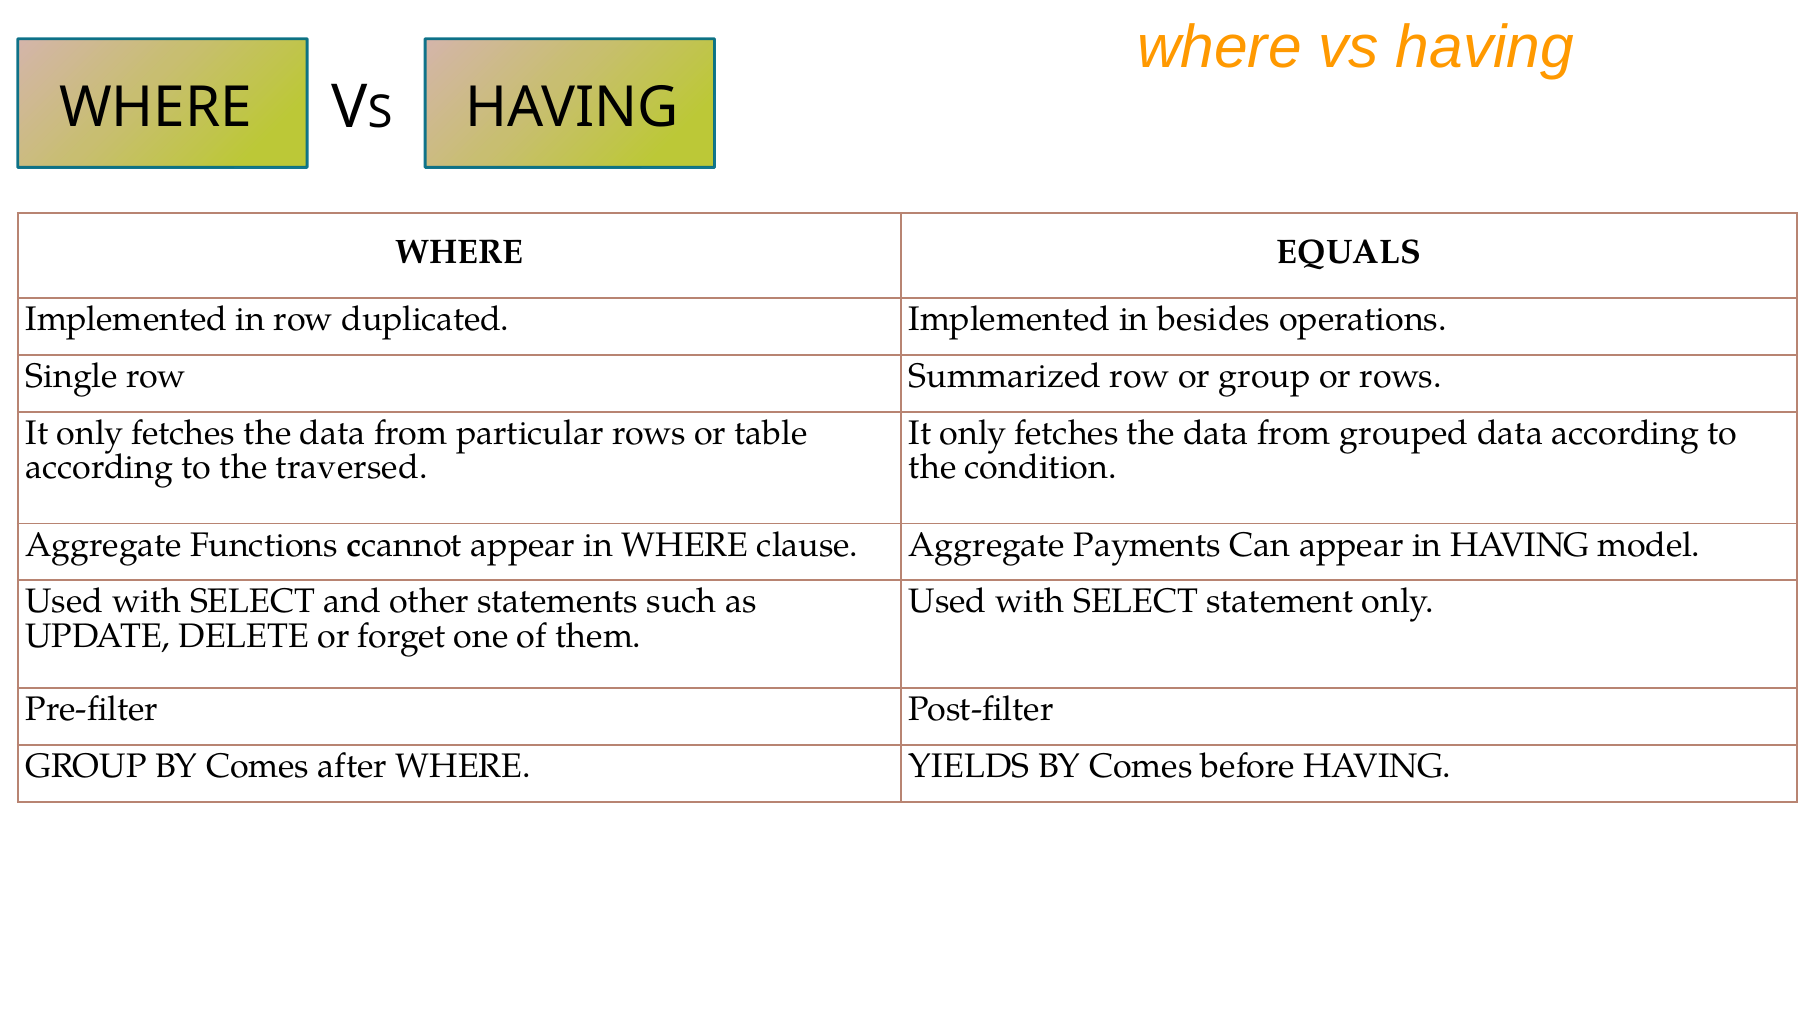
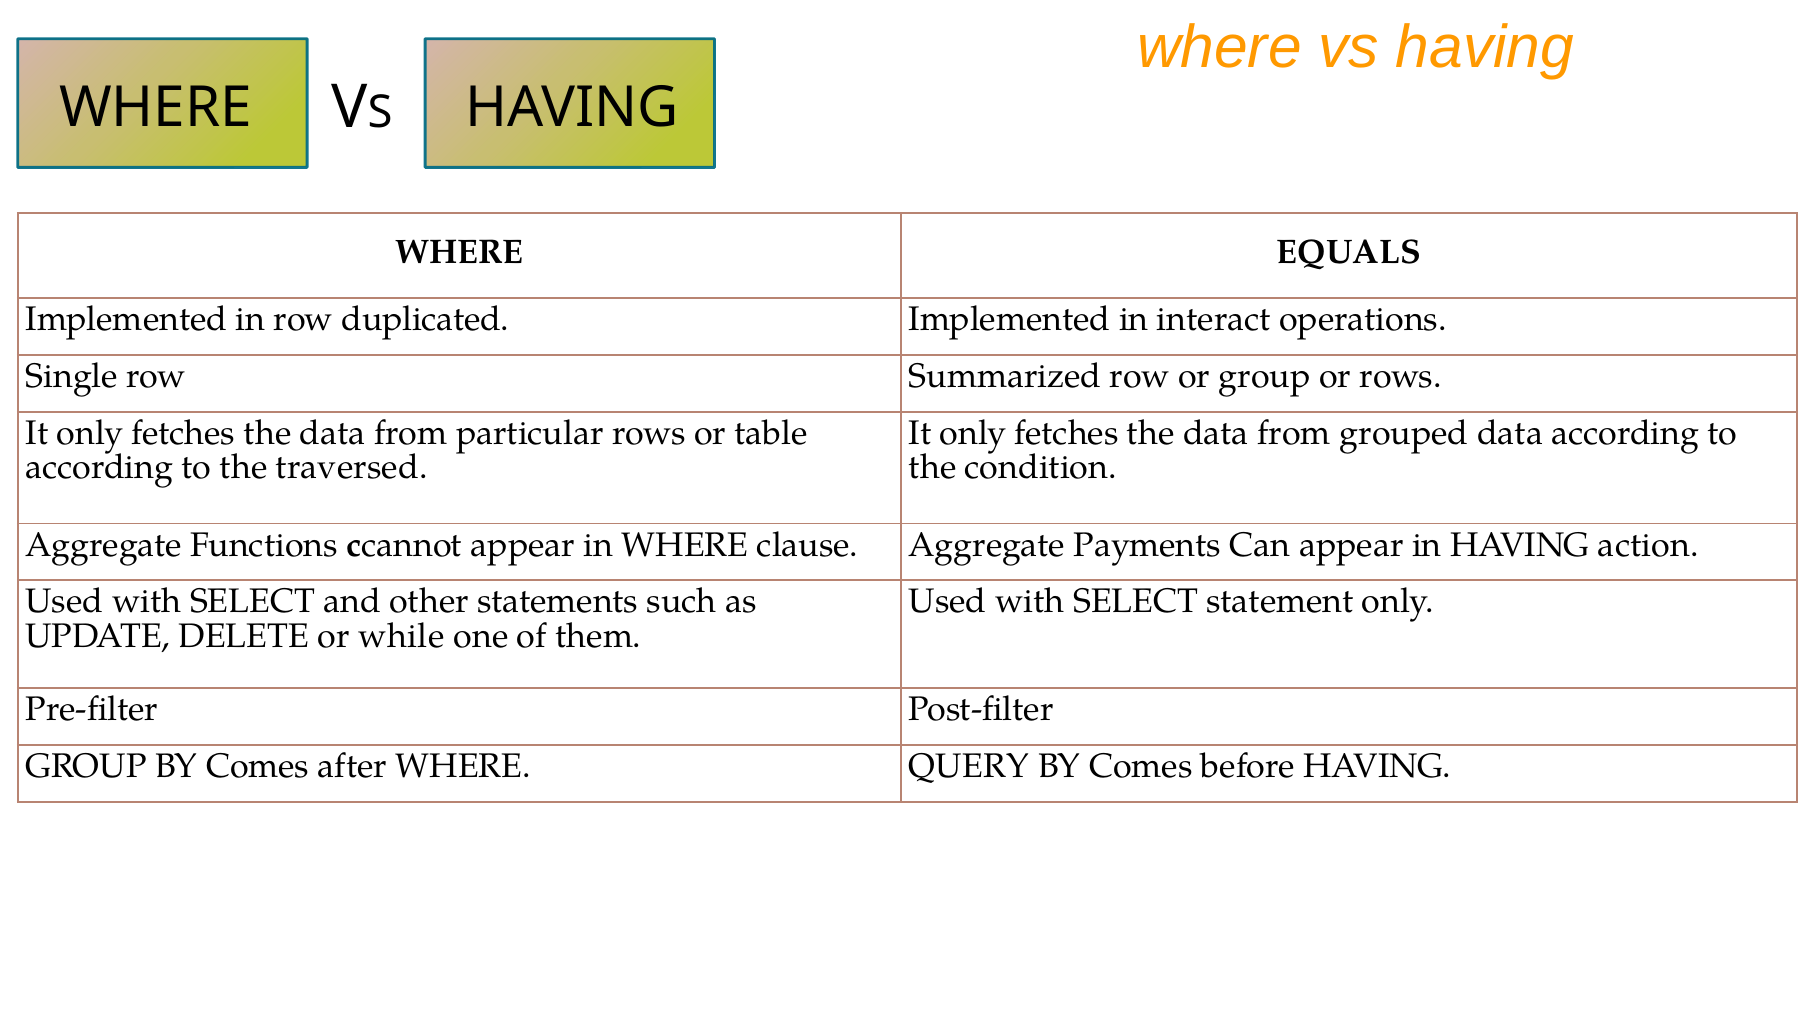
besides: besides -> interact (1214, 320)
model: model -> action (1649, 545)
forget: forget -> while (402, 636)
YIELDS: YIELDS -> QUERY (969, 766)
